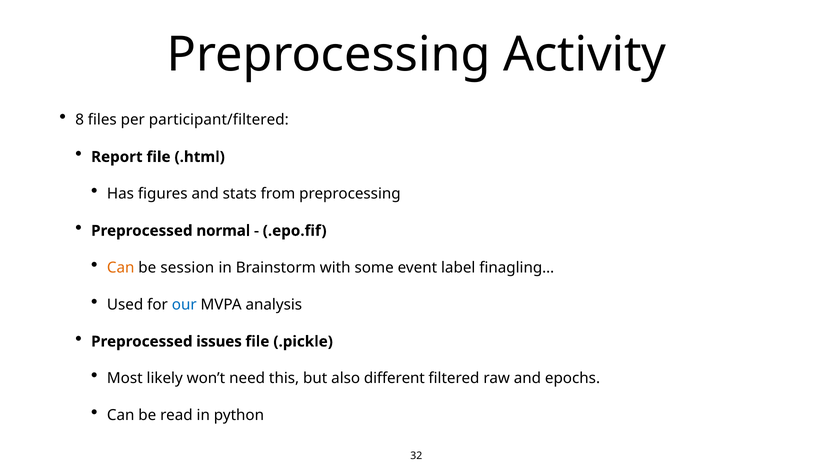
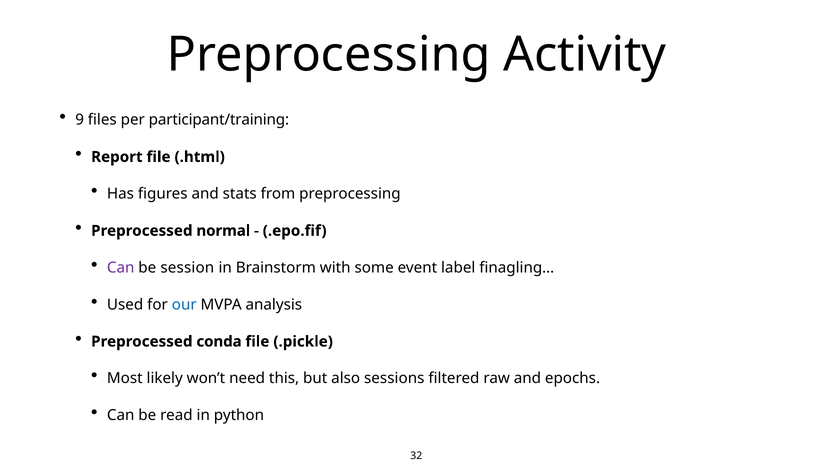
8: 8 -> 9 (80, 120)
participant/filtered: participant/filtered -> participant/training (219, 120)
Can colour: orange -> purple (121, 267)
issues: issues -> conda (219, 341)
different: different -> sessions (394, 378)
